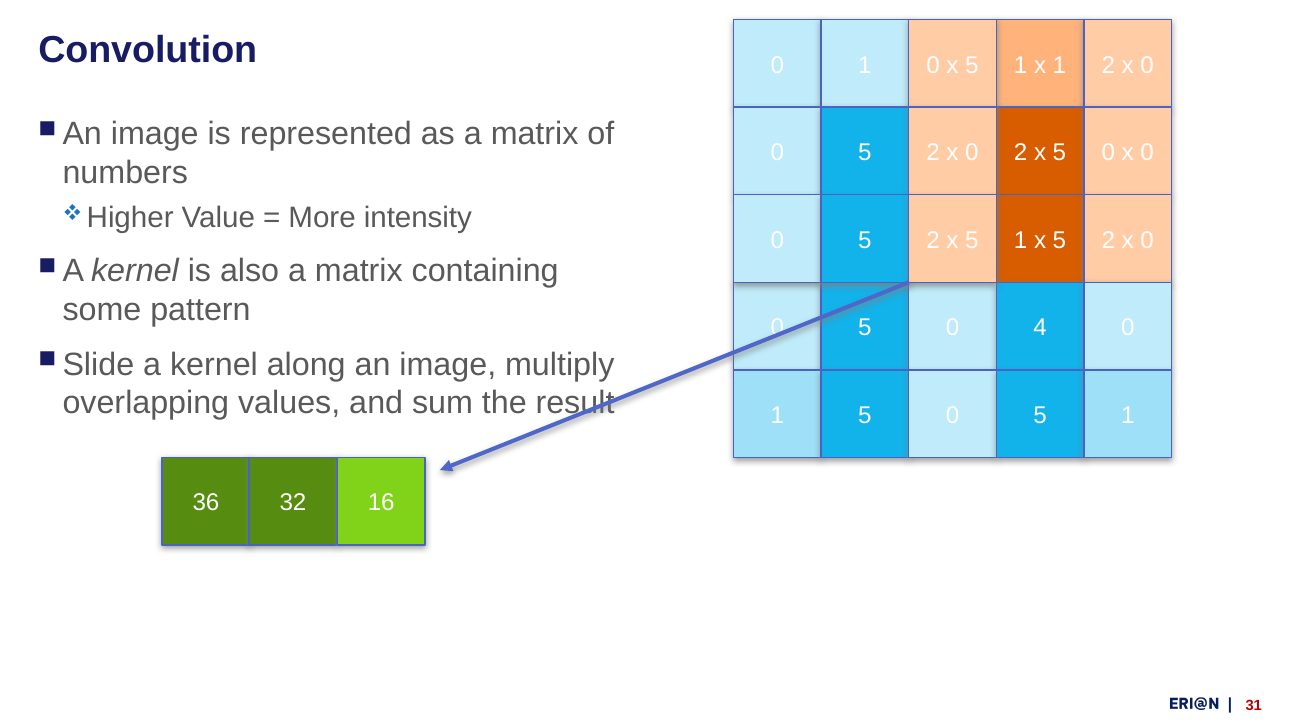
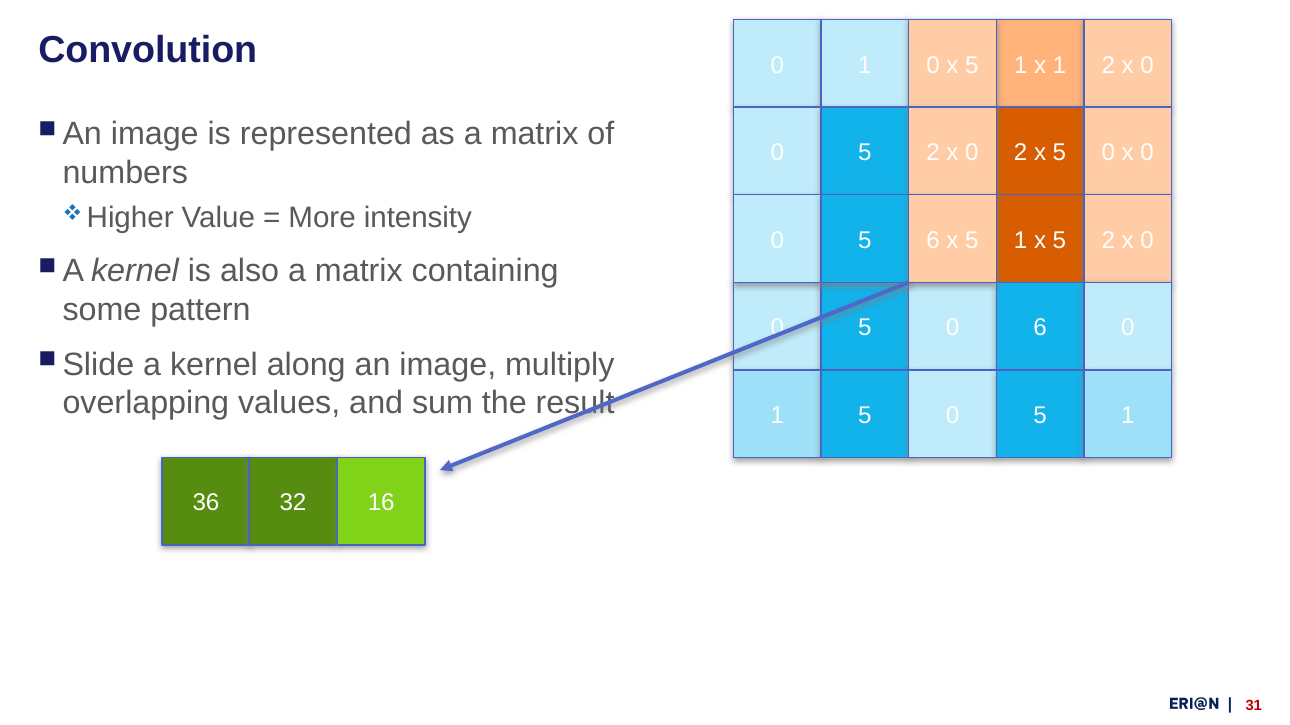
2: 2 -> 6 (933, 240)
0 4: 4 -> 6 (1040, 328)
